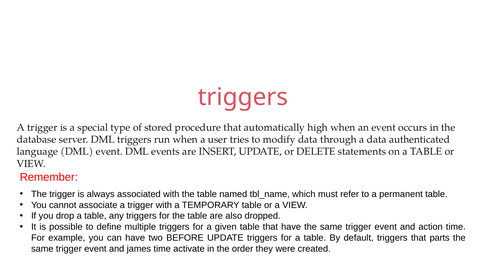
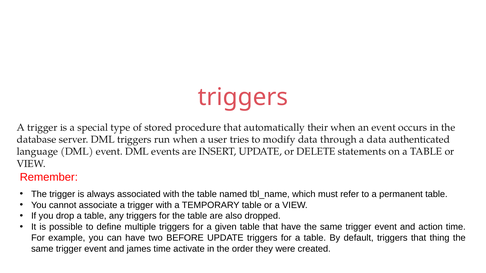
high: high -> their (318, 128)
parts: parts -> thing (440, 238)
